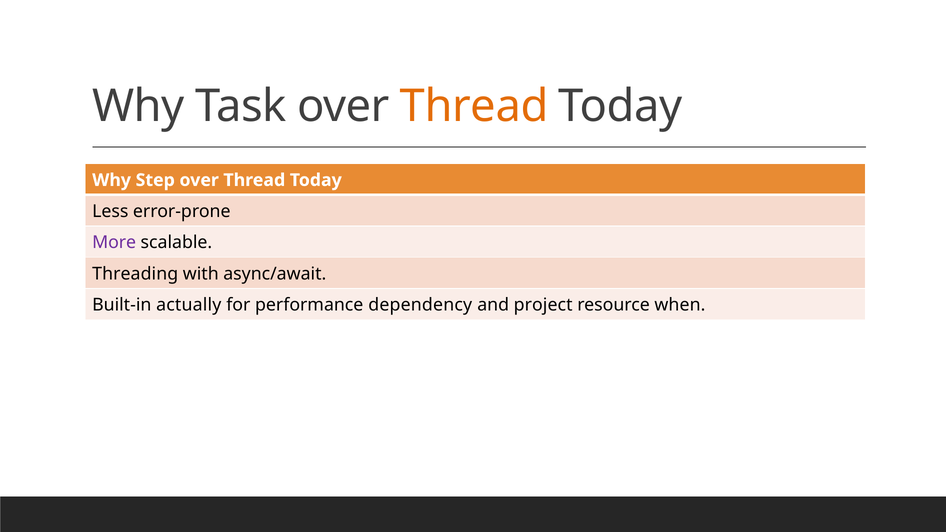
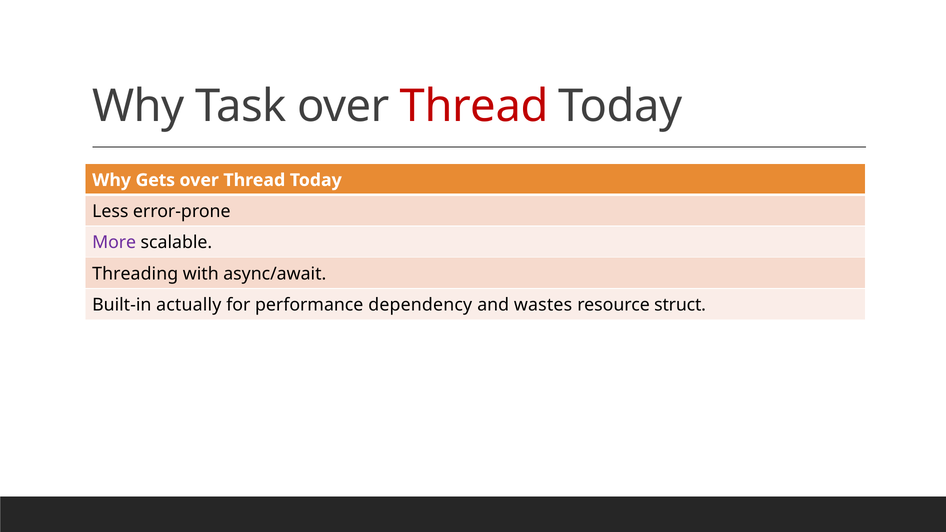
Thread colour: orange -> red (474, 106)
Step: Step -> Gets (155, 180)
project: project -> wastes (543, 305)
when: when -> struct (680, 305)
